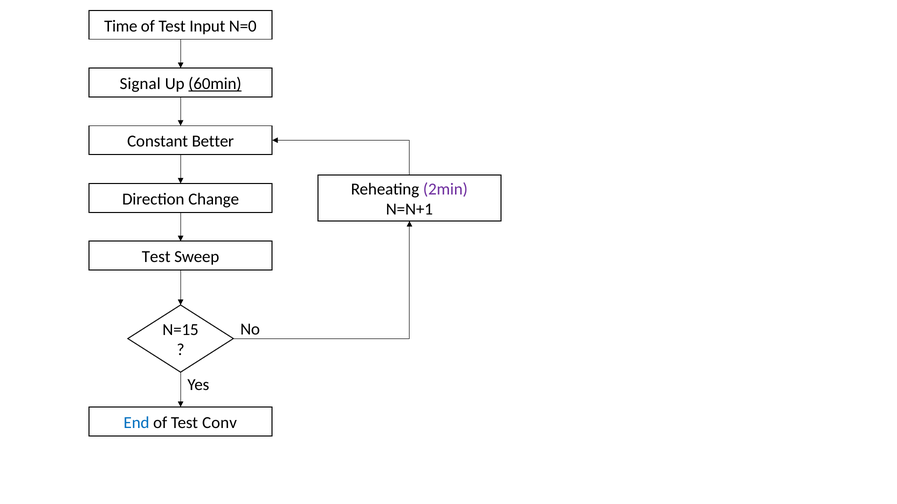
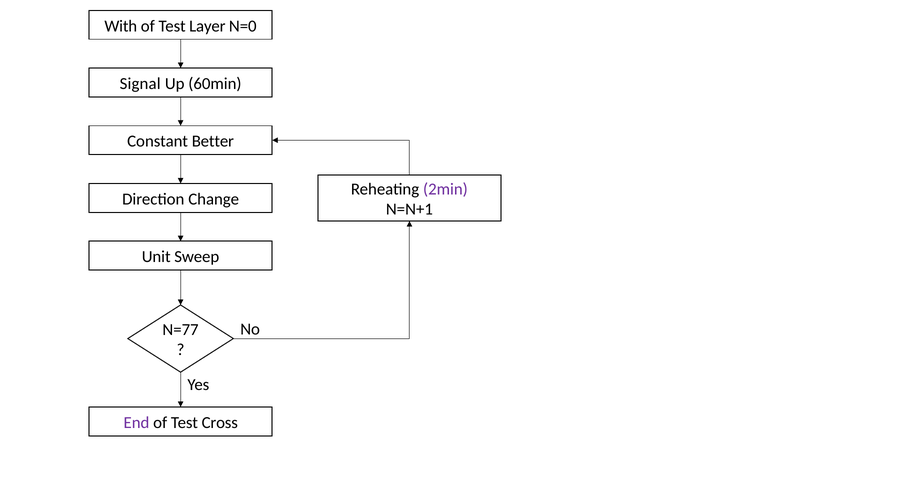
Time: Time -> With (121, 26)
Input: Input -> Layer (207, 26)
60min underline: present -> none (215, 84)
Test: Test -> Unit (156, 257)
N=15: N=15 -> N=77 (181, 330)
End colour: blue -> purple (137, 423)
Conv: Conv -> Cross (220, 423)
